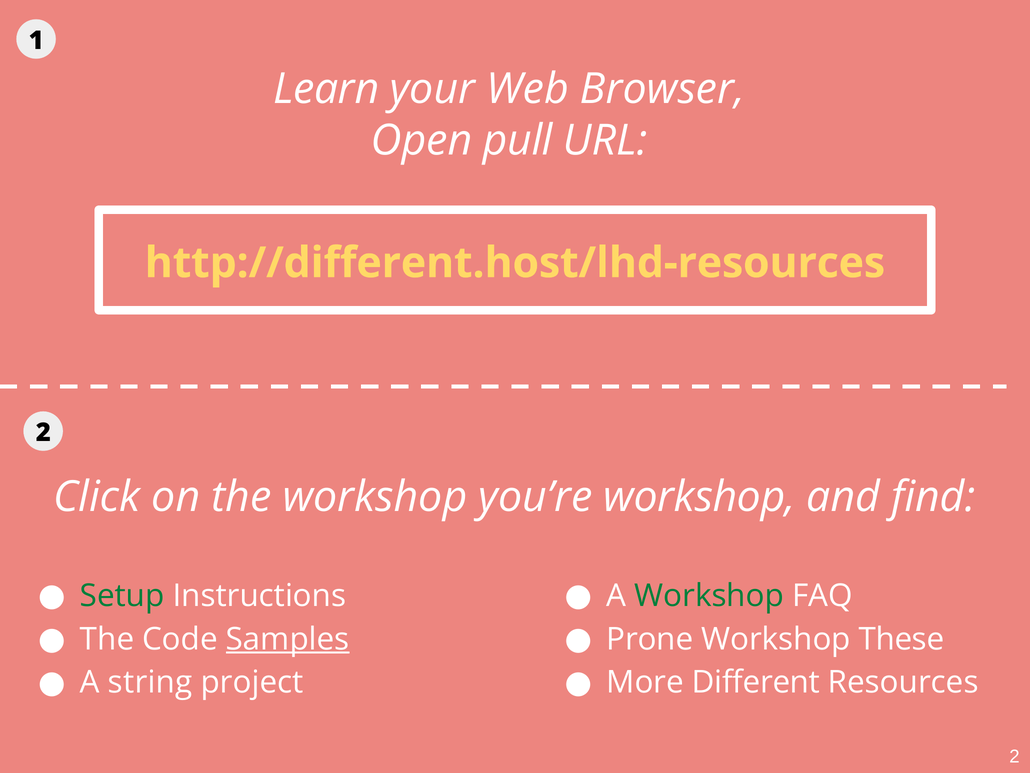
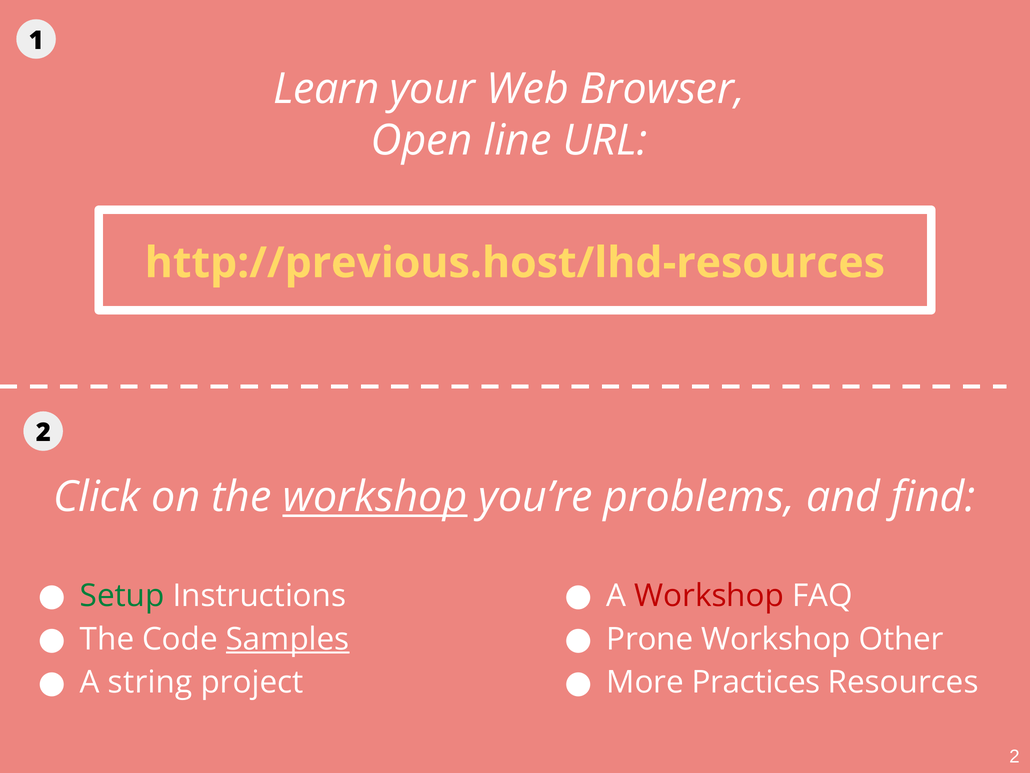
pull: pull -> line (518, 140)
http://different.host/lhd-resources: http://different.host/lhd-resources -> http://previous.host/lhd-resources (515, 263)
workshop underline: none -> present (375, 497)
you’re workshop: workshop -> problems (699, 497)
Workshop colour: green -> red (709, 595)
These: These -> Other (901, 639)
Different: Different -> Practices (756, 682)
